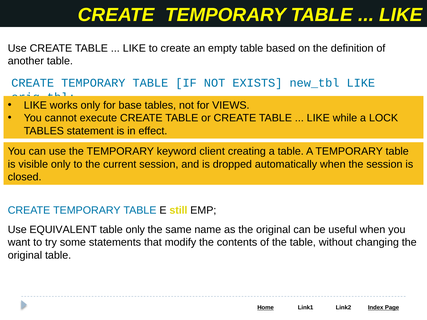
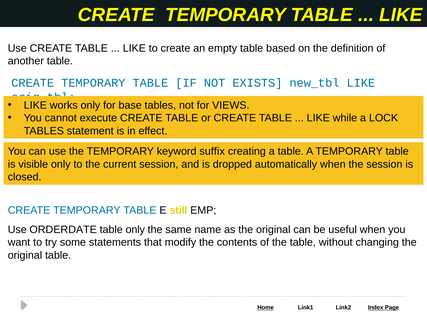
client: client -> suffix (212, 152)
EQUIVALENT: EQUIVALENT -> ORDERDATE (63, 230)
